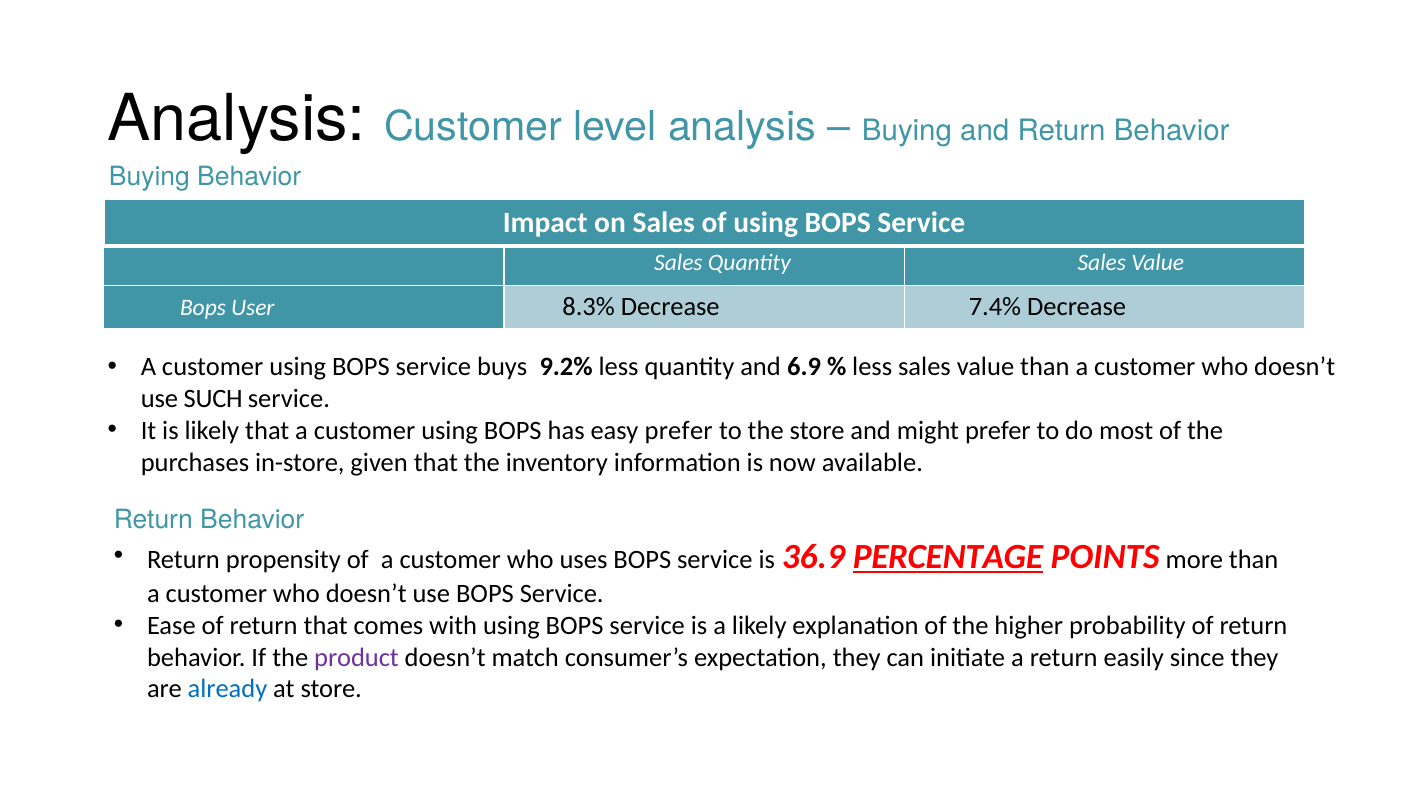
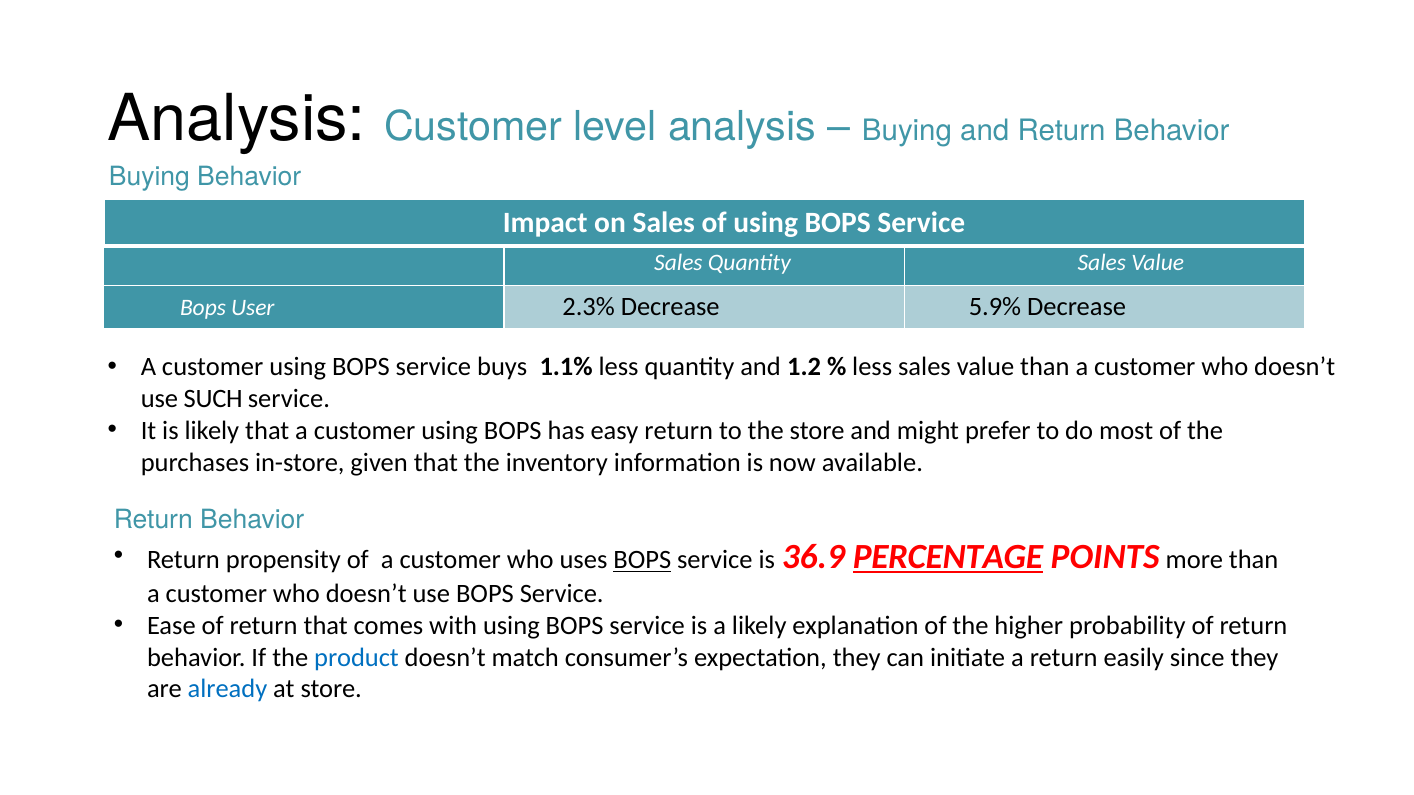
8.3%: 8.3% -> 2.3% (589, 307)
7.4%: 7.4% -> 5.9% (995, 307)
9.2%: 9.2% -> 1.1% (566, 367)
6.9: 6.9 -> 1.2 (804, 367)
easy prefer: prefer -> return (679, 431)
BOPS underline: none -> present (642, 560)
product colour: purple -> blue (356, 658)
